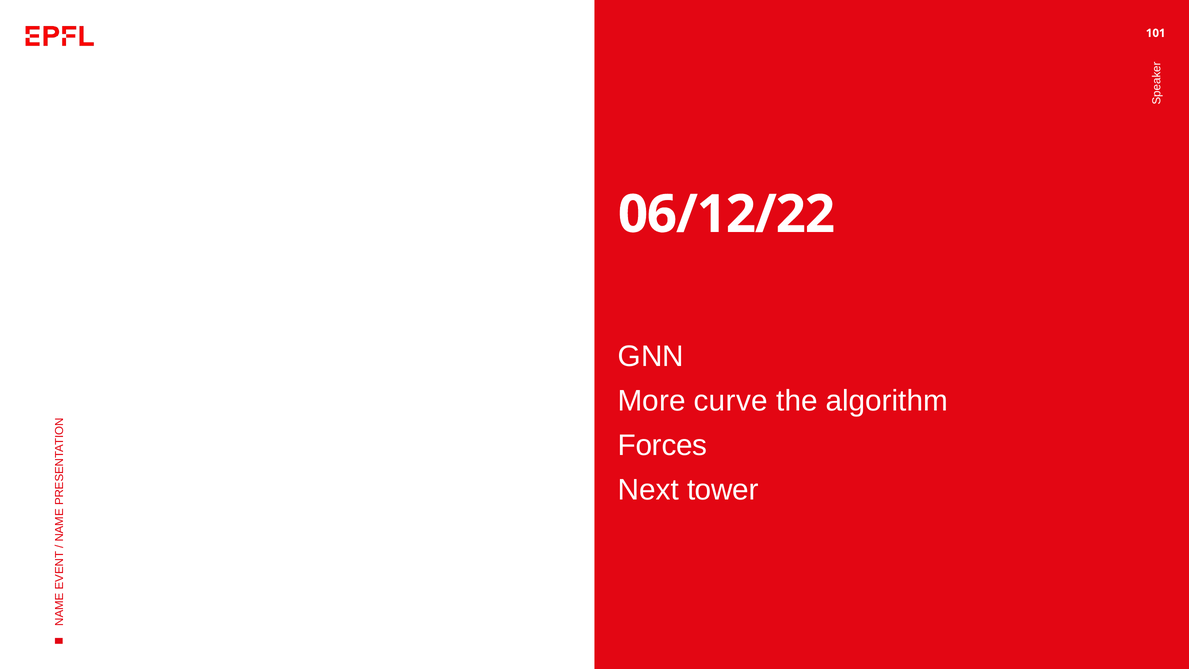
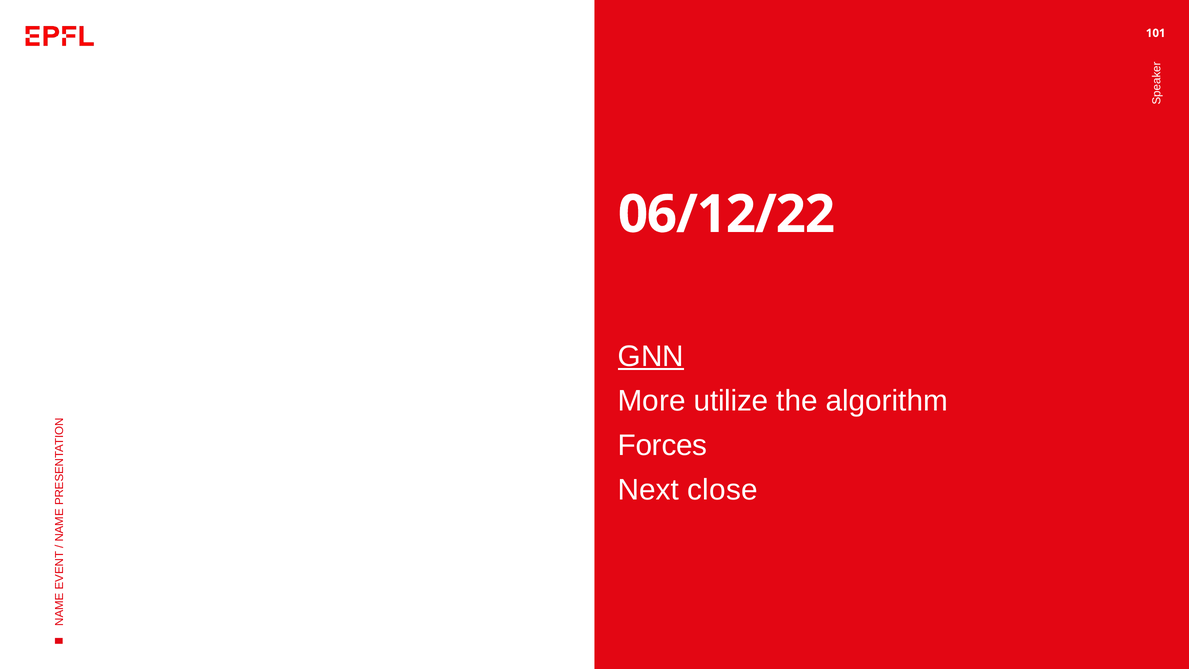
GNN underline: none -> present (651, 356)
curve: curve -> utilize (731, 401)
tower: tower -> close (722, 490)
